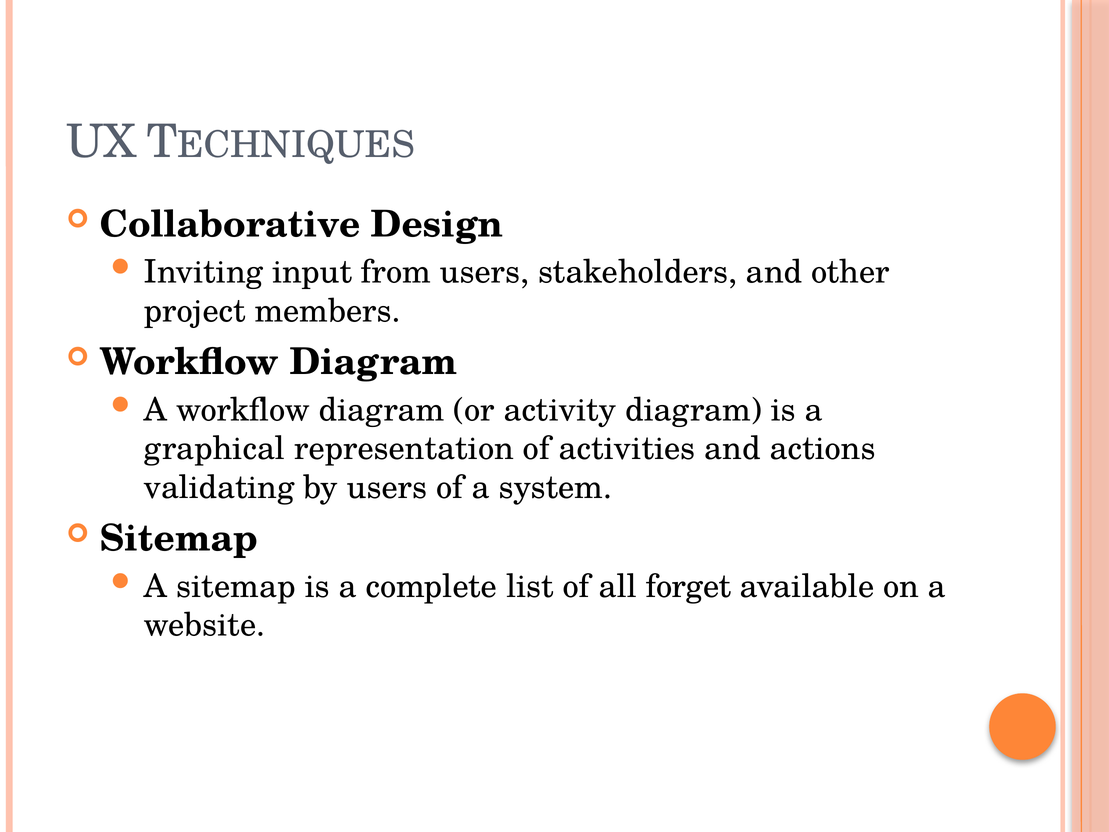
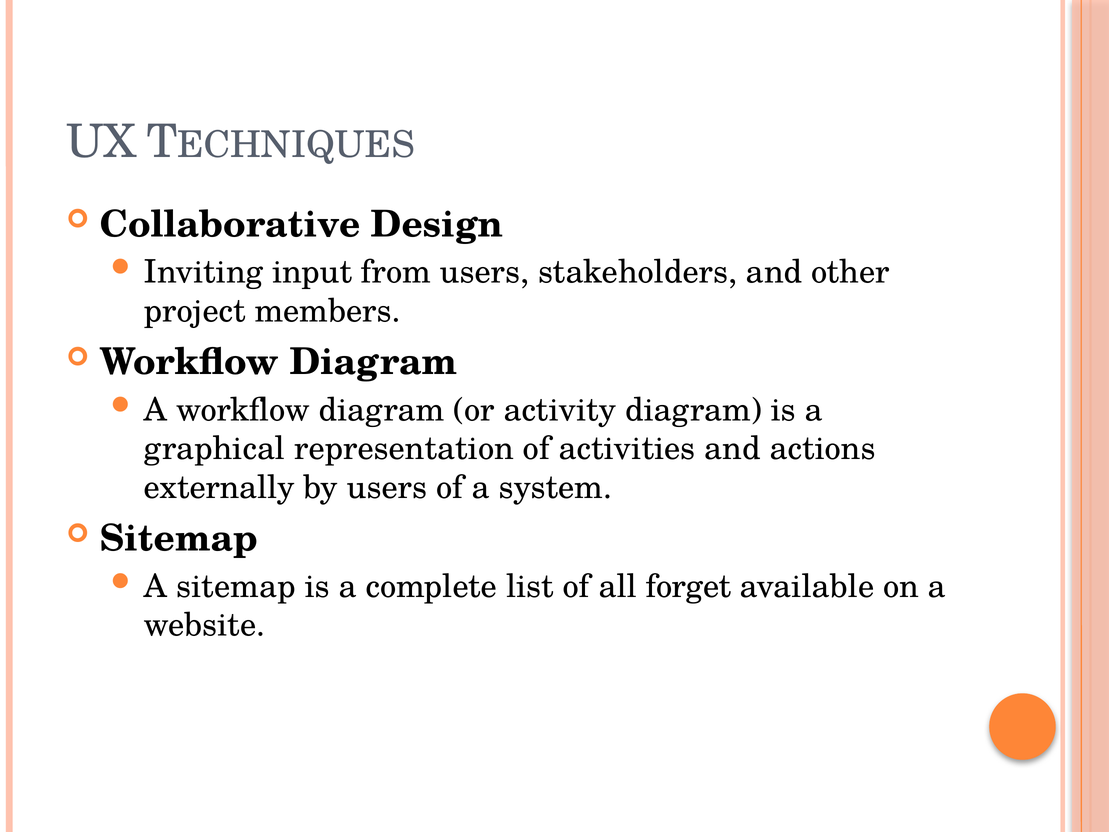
validating: validating -> externally (219, 487)
